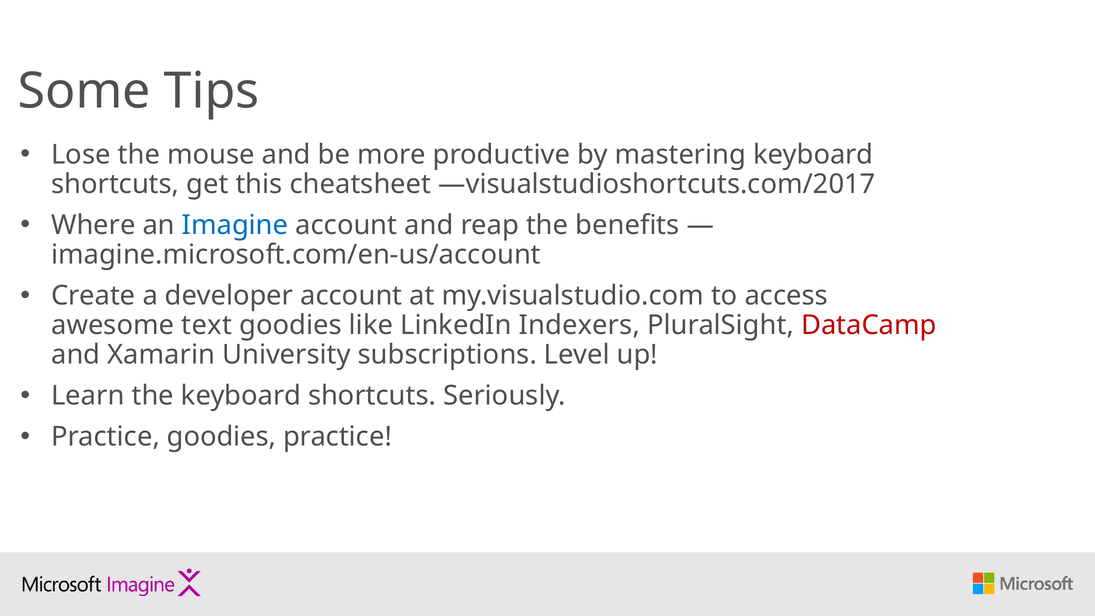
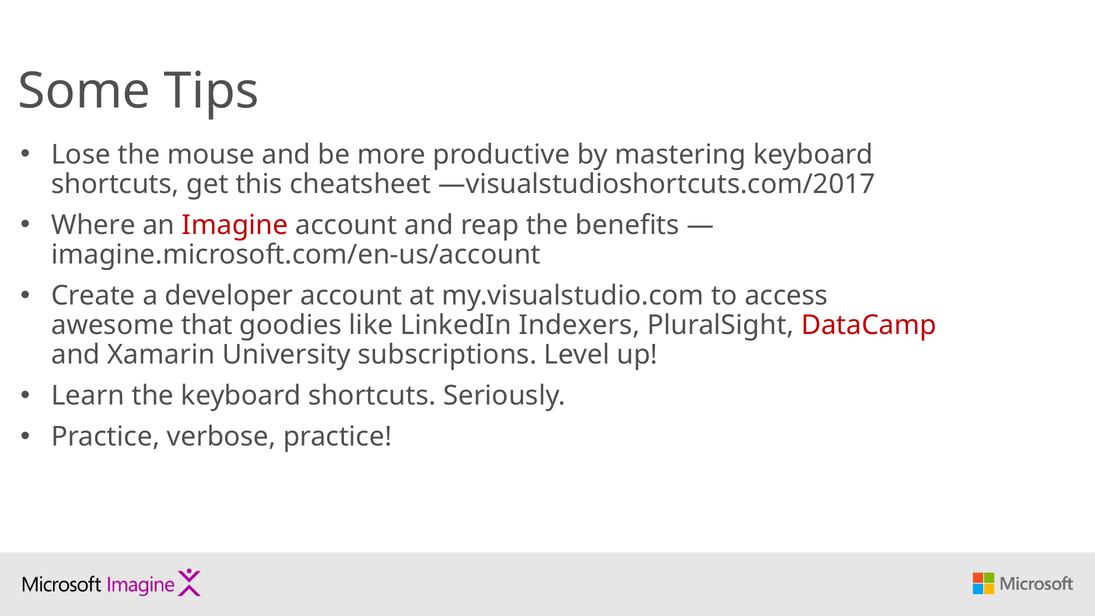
Imagine colour: blue -> red (235, 225)
text: text -> that (207, 325)
Practice goodies: goodies -> verbose (222, 437)
